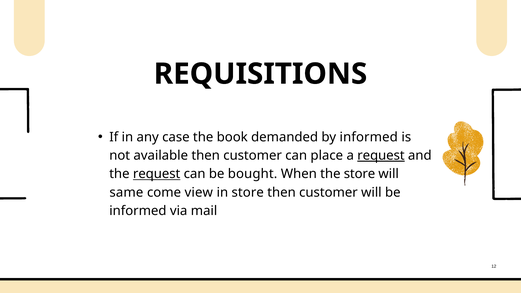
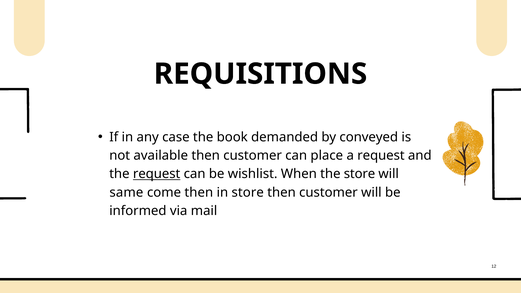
by informed: informed -> conveyed (369, 137)
request underline: present -> none (381, 156)
bought: bought -> wishlist (253, 174)
come view: view -> then (199, 192)
